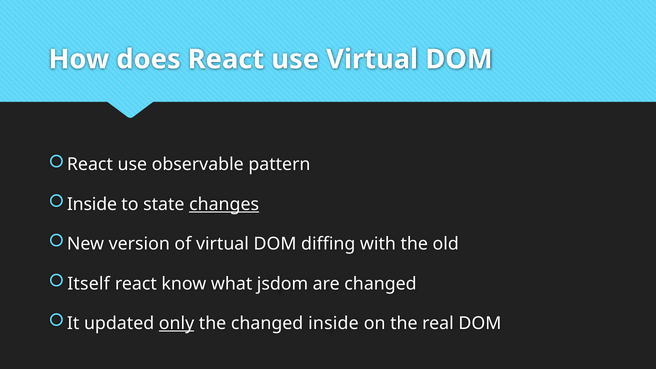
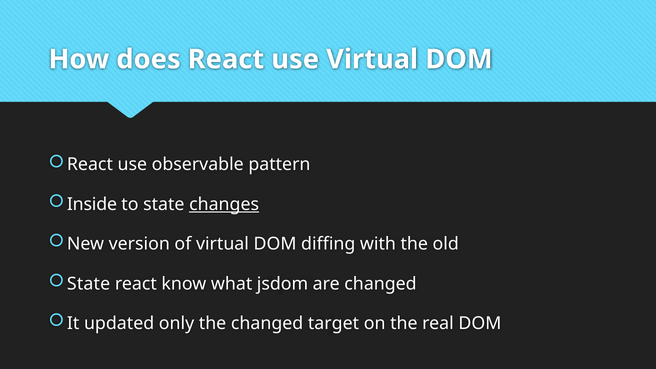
Itself: Itself -> State (89, 284)
only underline: present -> none (177, 323)
changed inside: inside -> target (334, 323)
